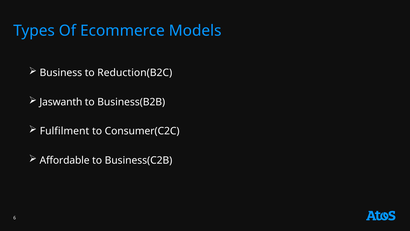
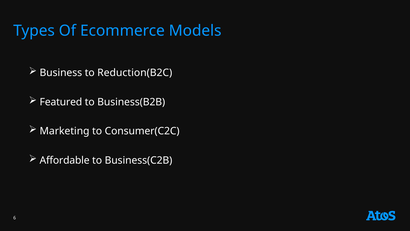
Jaswanth: Jaswanth -> Featured (61, 102)
Fulfilment: Fulfilment -> Marketing (65, 131)
